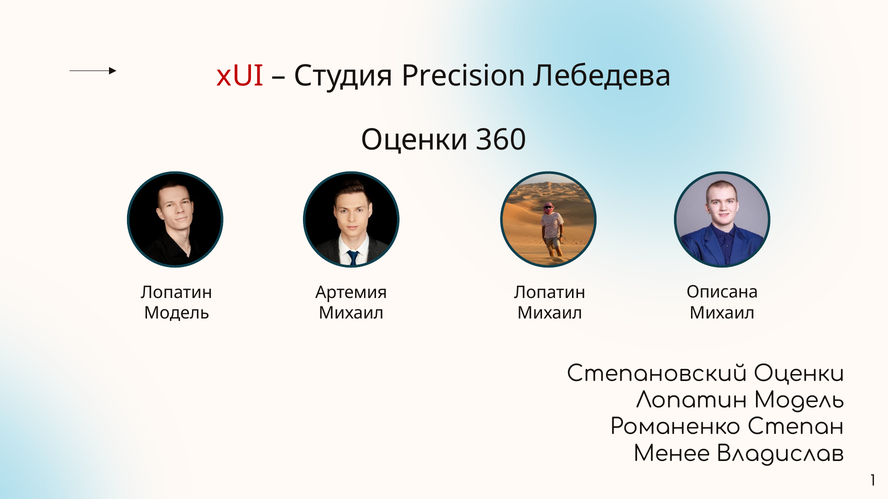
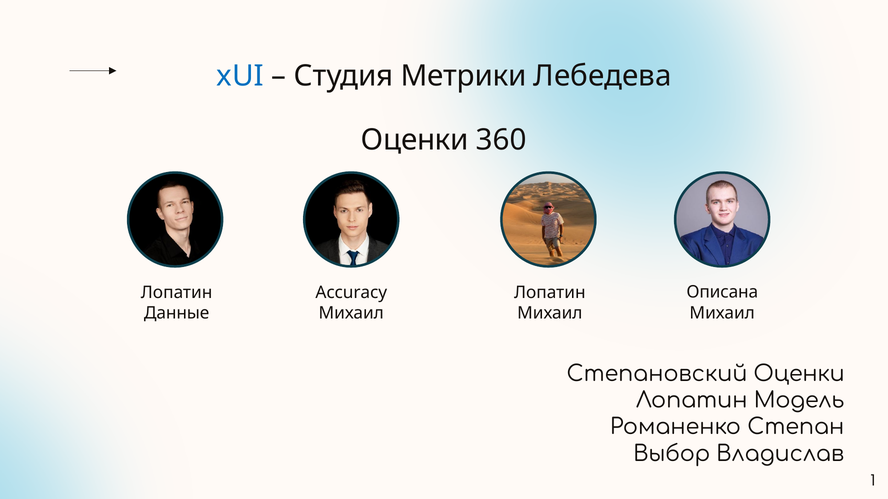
xUI colour: red -> blue (240, 76)
Precision: Precision -> Метрики (464, 76)
Артемия: Артемия -> Accuracy (351, 293)
Модель: Модель -> Данные (177, 313)
Менее: Менее -> Выбор (672, 454)
